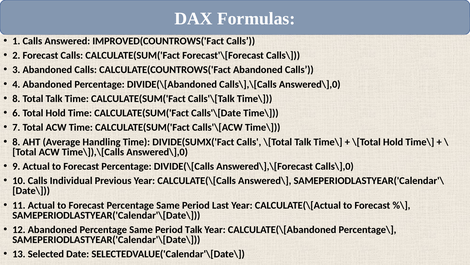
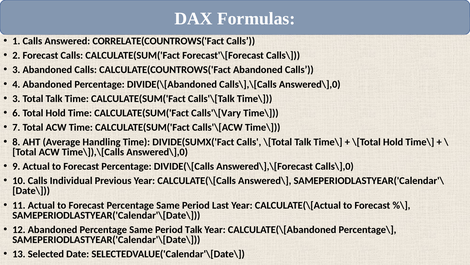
IMPROVED(COUNTROWS('Fact: IMPROVED(COUNTROWS('Fact -> CORRELATE(COUNTROWS('Fact (158, 41)
8: 8 -> 3 (16, 98)
Calls'\[Date: Calls'\[Date -> Calls'\[Vary (216, 113)
